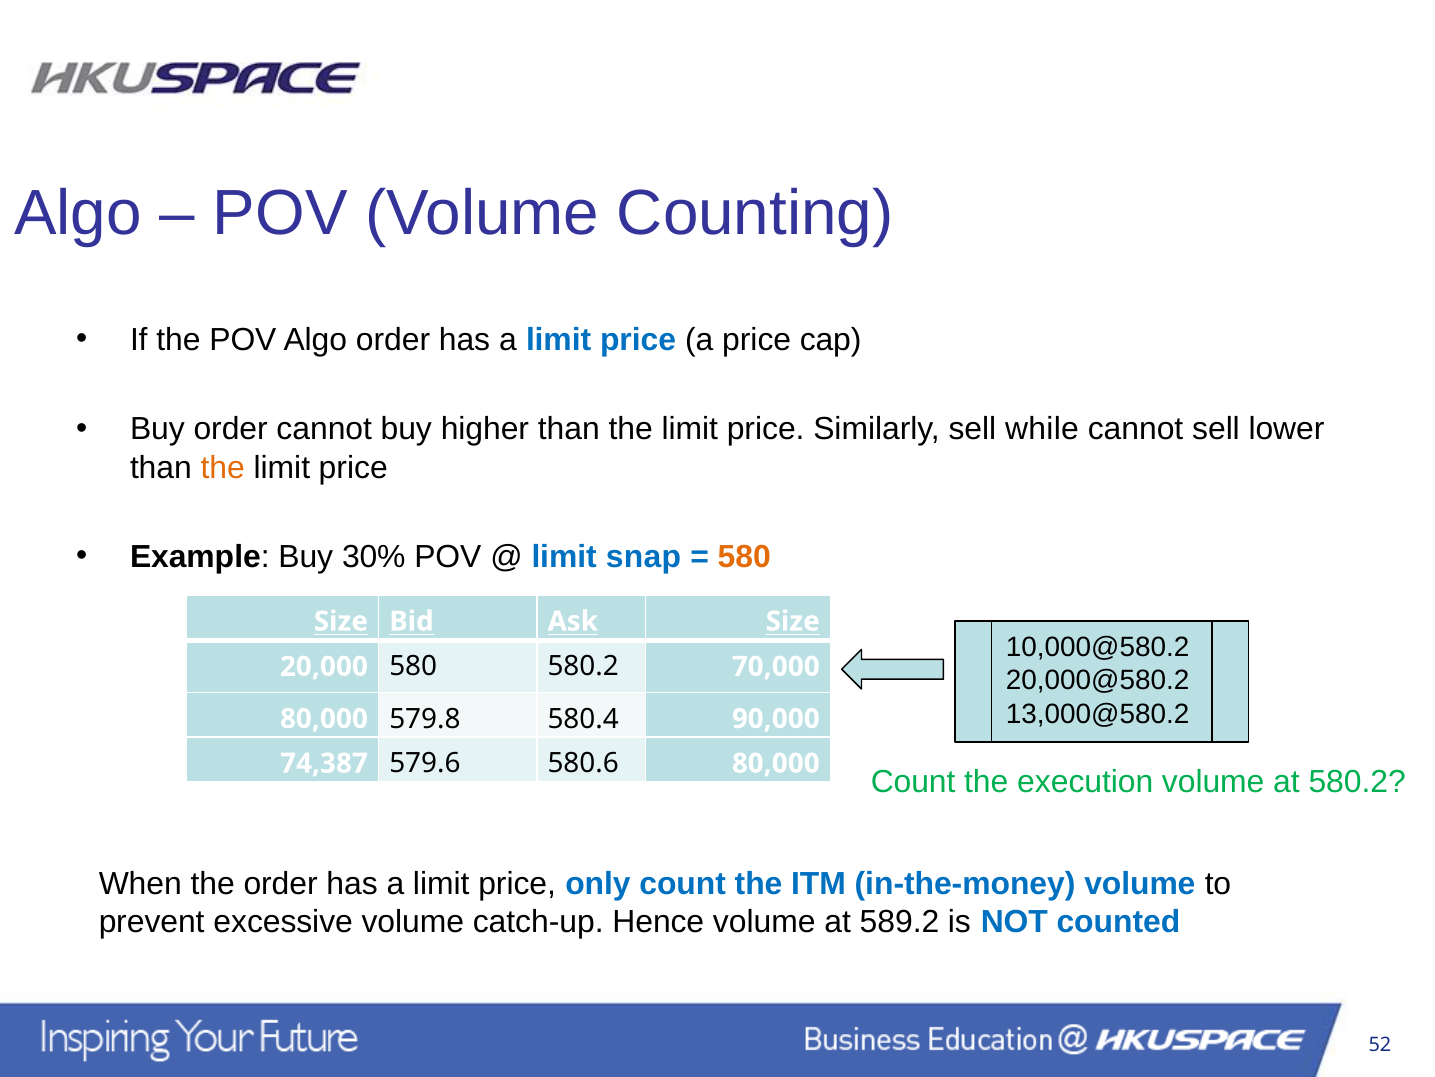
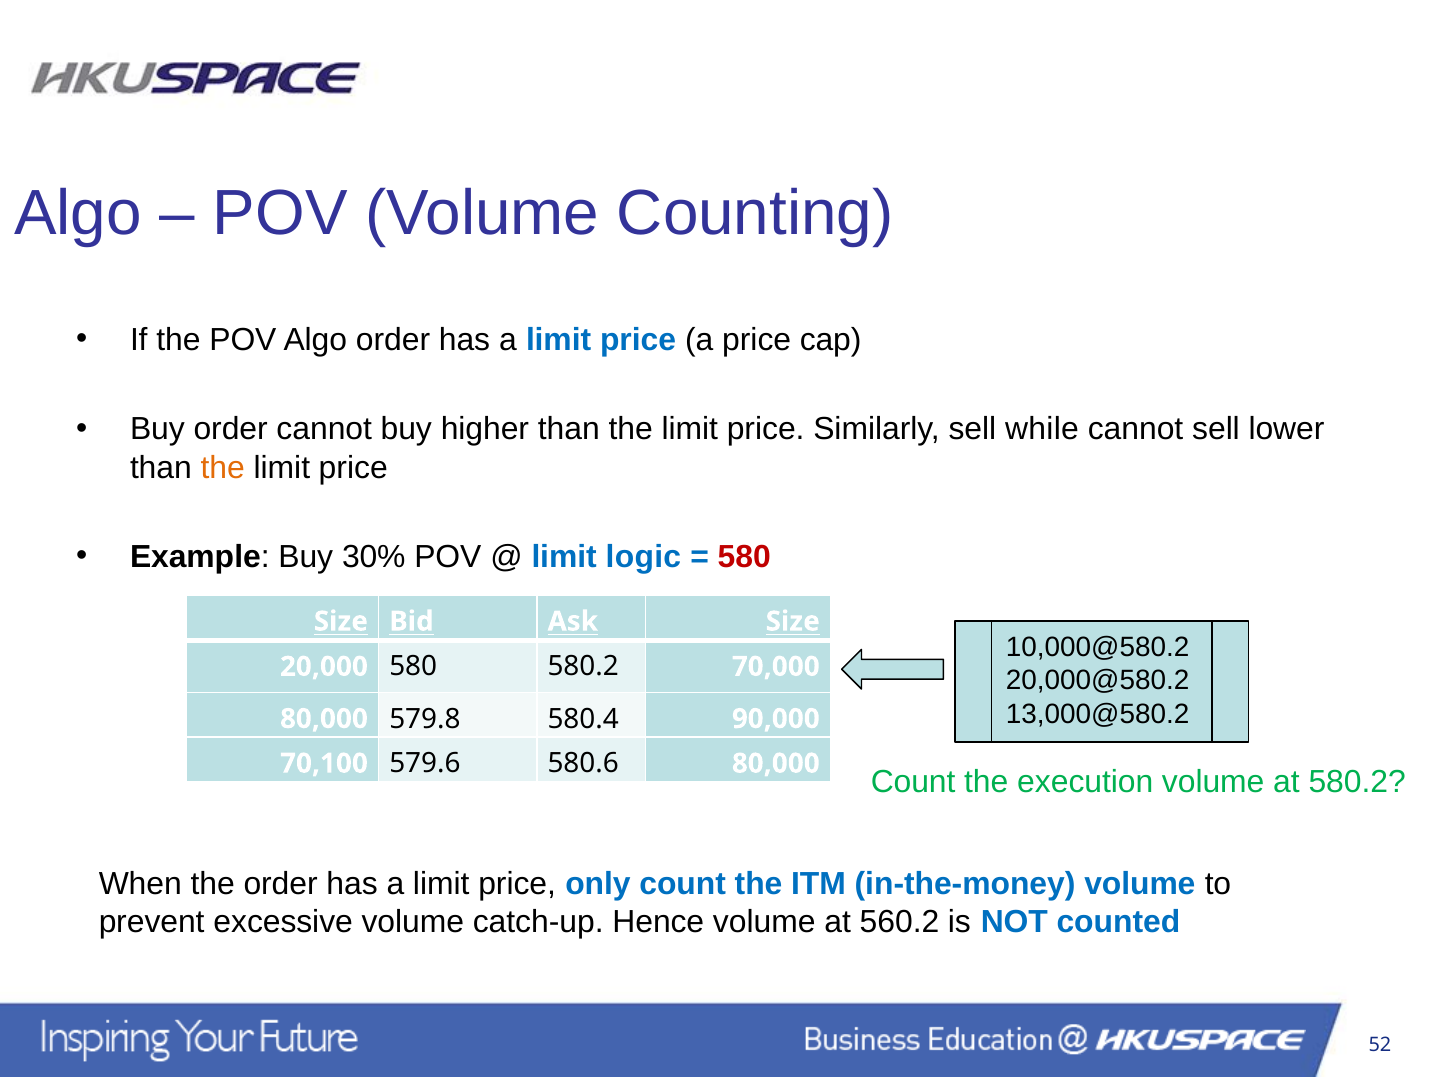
snap: snap -> logic (643, 557)
580 colour: orange -> red (744, 557)
74,387: 74,387 -> 70,100 (324, 763)
589.2: 589.2 -> 560.2 (899, 921)
